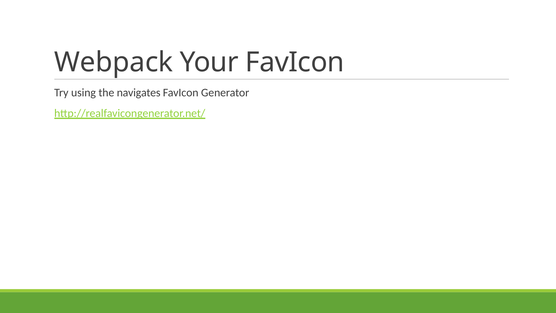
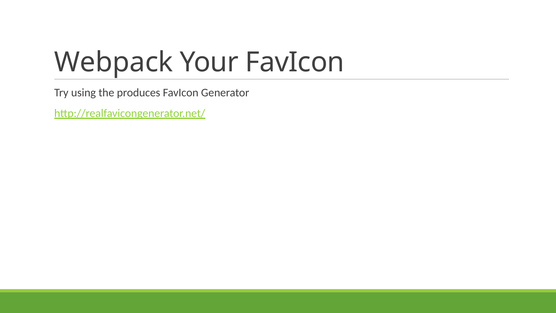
navigates: navigates -> produces (139, 92)
